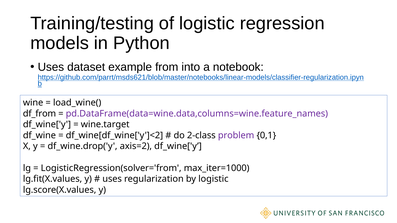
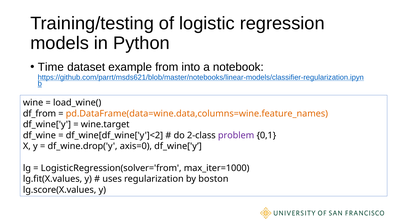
Uses: Uses -> Time (51, 67)
pd.DataFrame(data=wine.data,columns=wine.feature_names colour: purple -> orange (197, 114)
axis=2: axis=2 -> axis=0 (136, 146)
by logistic: logistic -> boston (213, 179)
